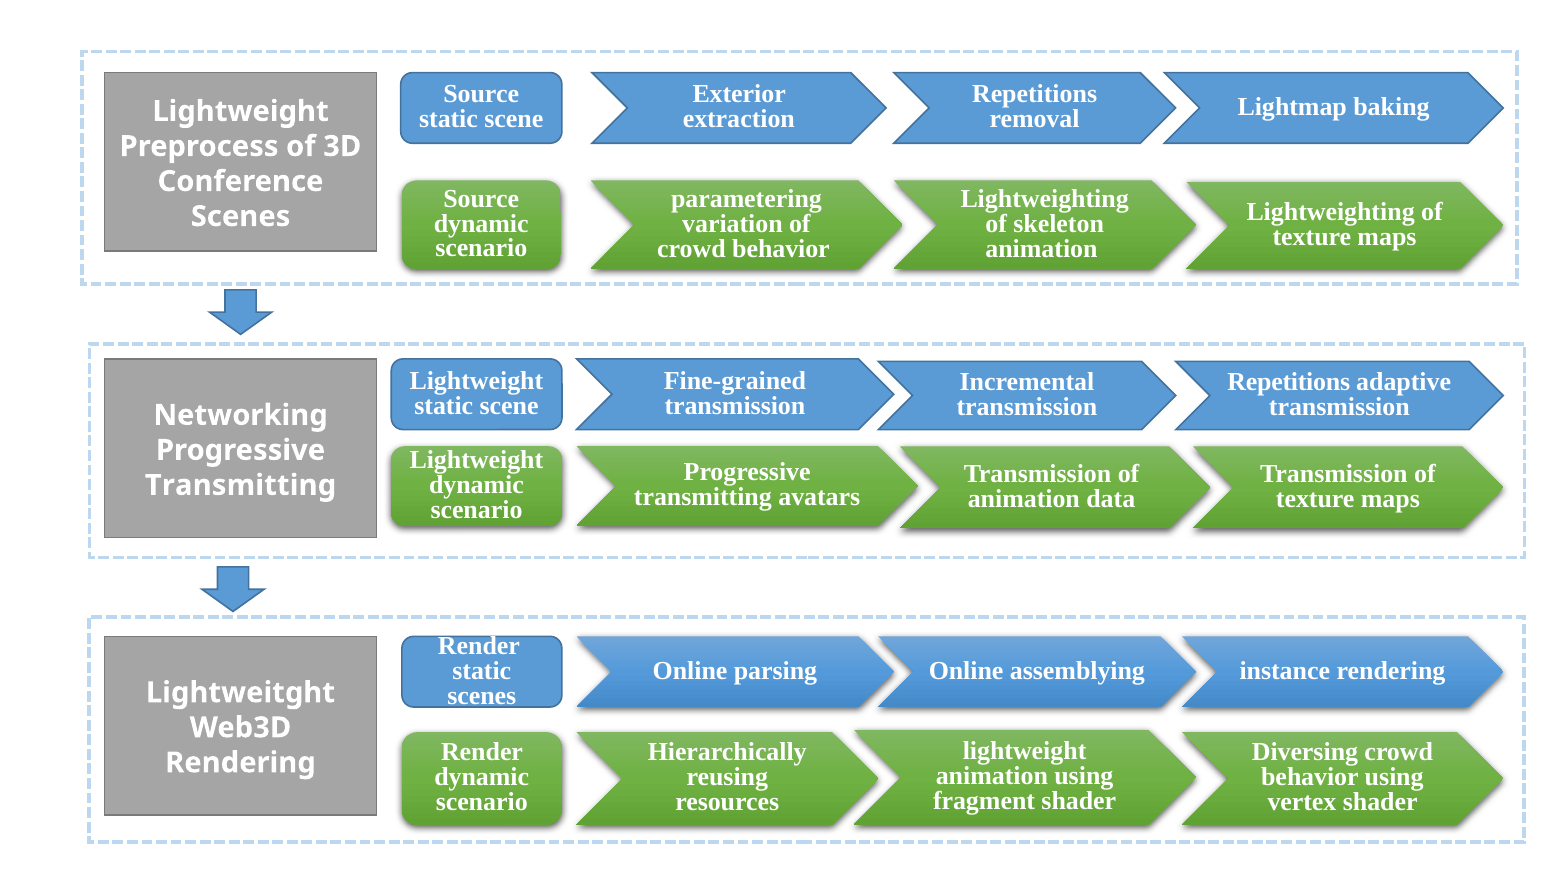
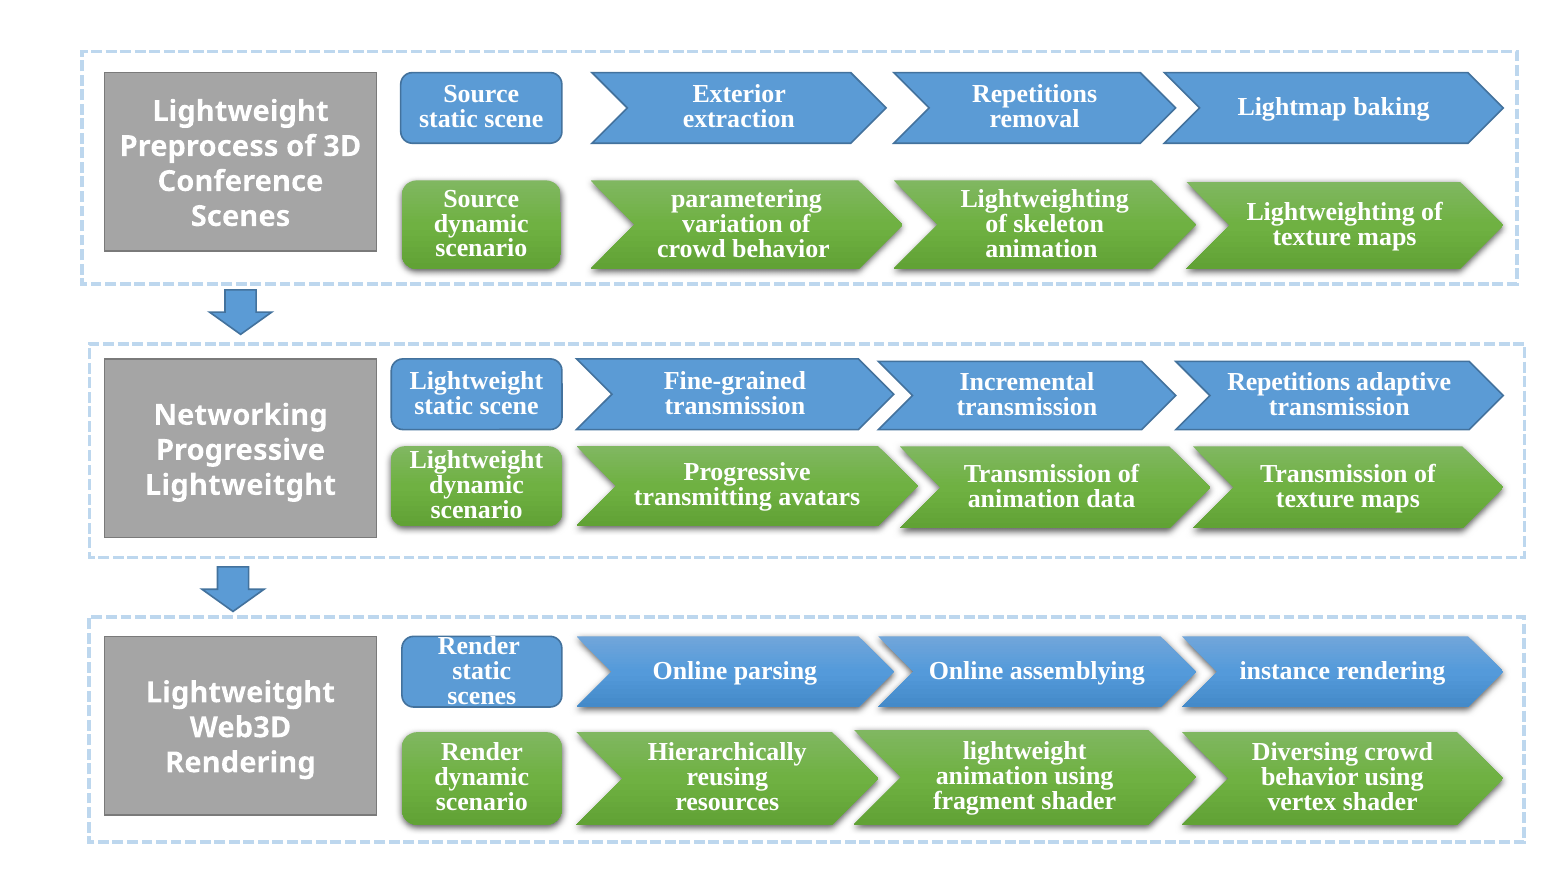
Transmitting: Transmitting -> Lightweitght (240, 485)
